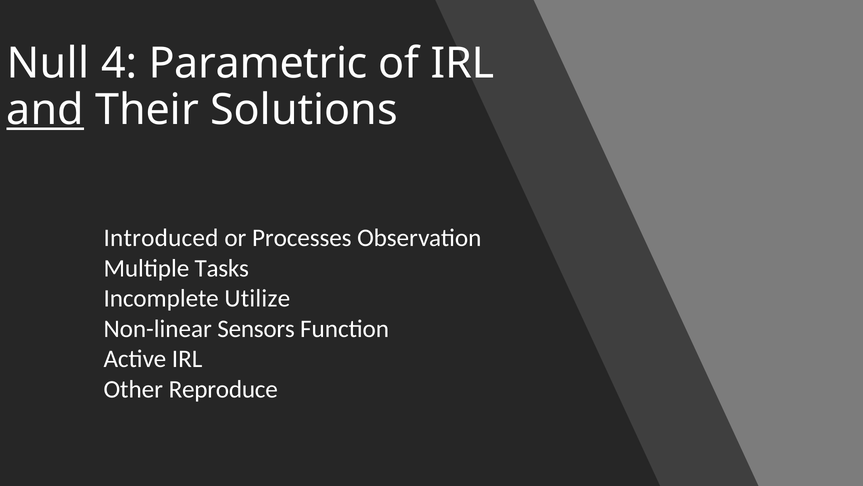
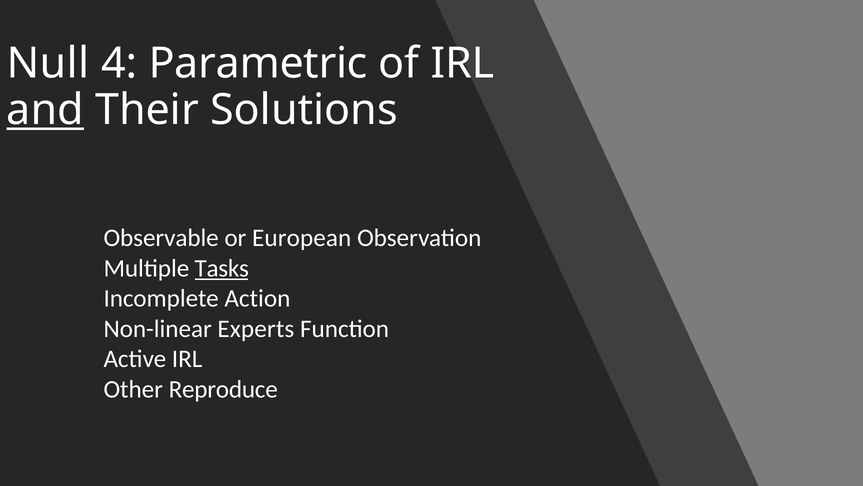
Introduced: Introduced -> Observable (161, 238)
Processes: Processes -> European (302, 238)
Tasks underline: none -> present (222, 268)
Utilize: Utilize -> Action (257, 298)
Sensors: Sensors -> Experts (256, 329)
